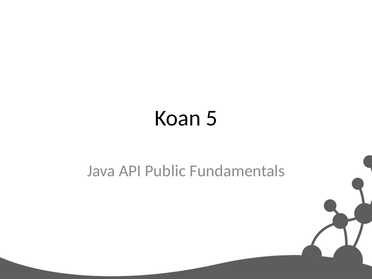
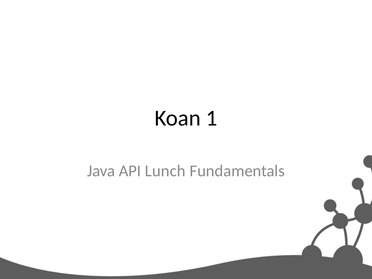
5: 5 -> 1 (212, 118)
Public: Public -> Lunch (165, 171)
